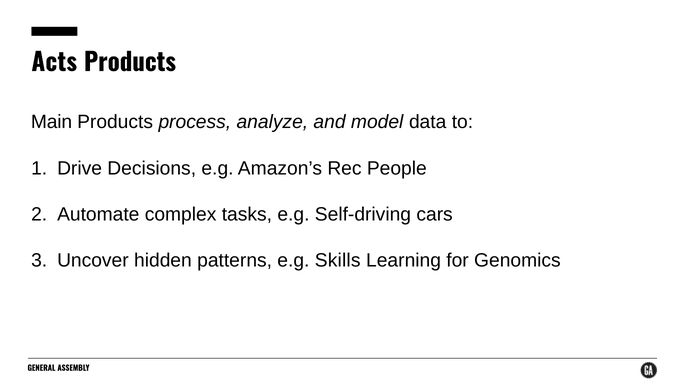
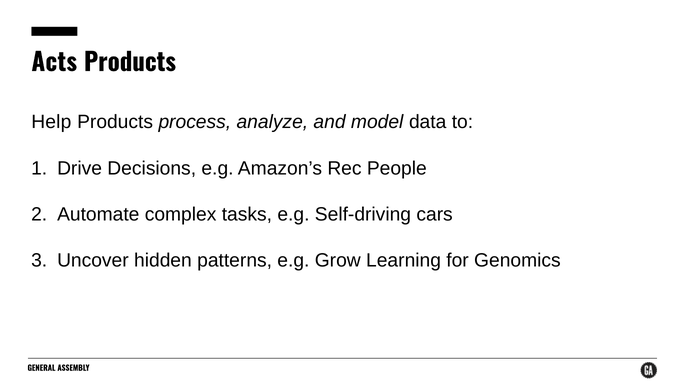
Main: Main -> Help (51, 122)
Skills: Skills -> Grow (338, 261)
